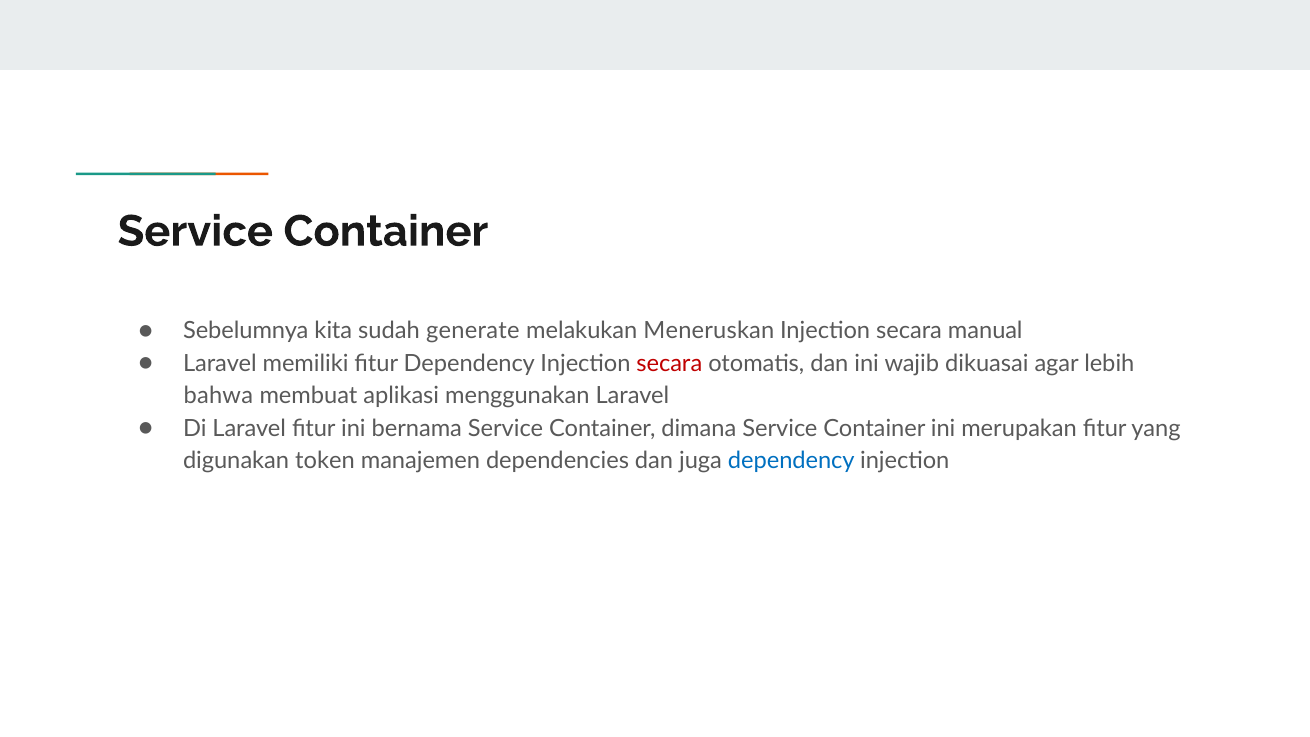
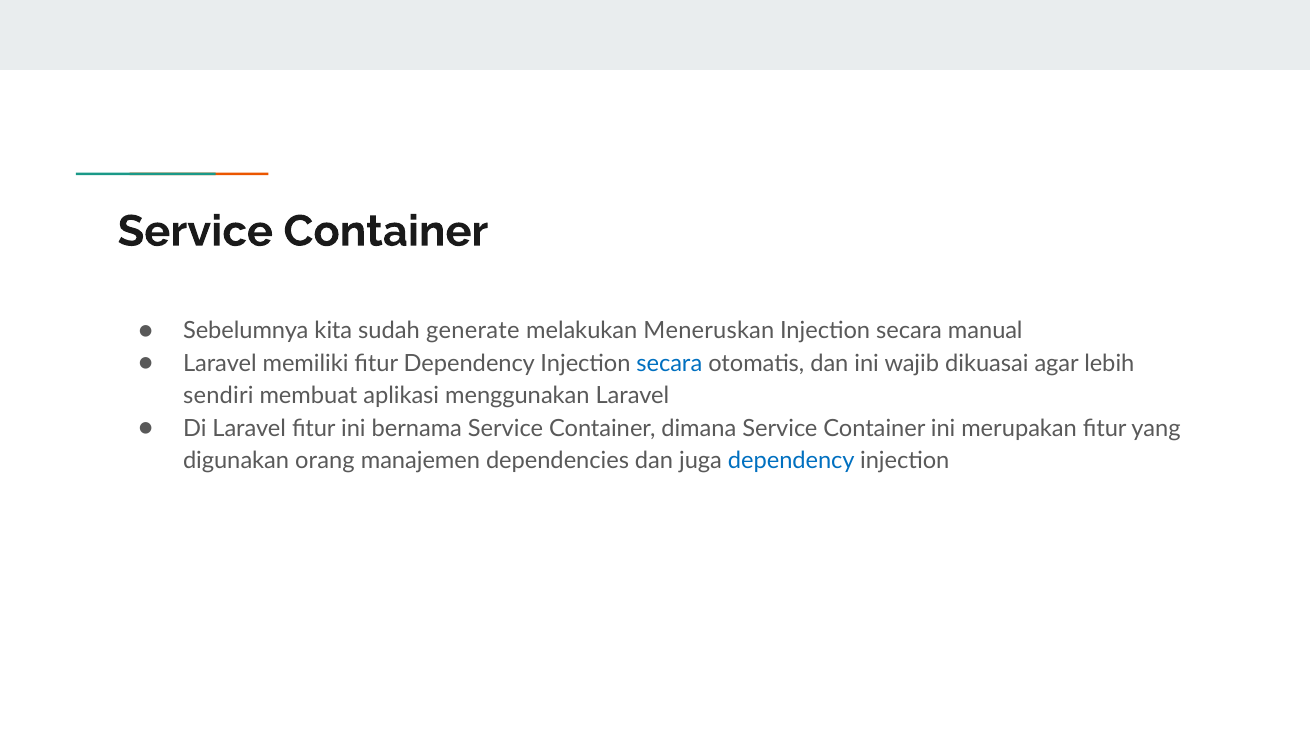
secara colour: red -> blue (669, 363)
bahwa: bahwa -> sendiri (218, 396)
token: token -> orang (325, 461)
